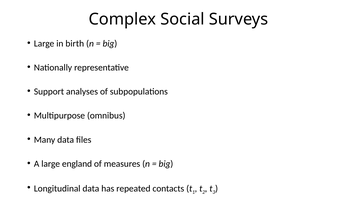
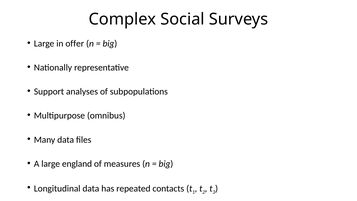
birth: birth -> offer (75, 44)
